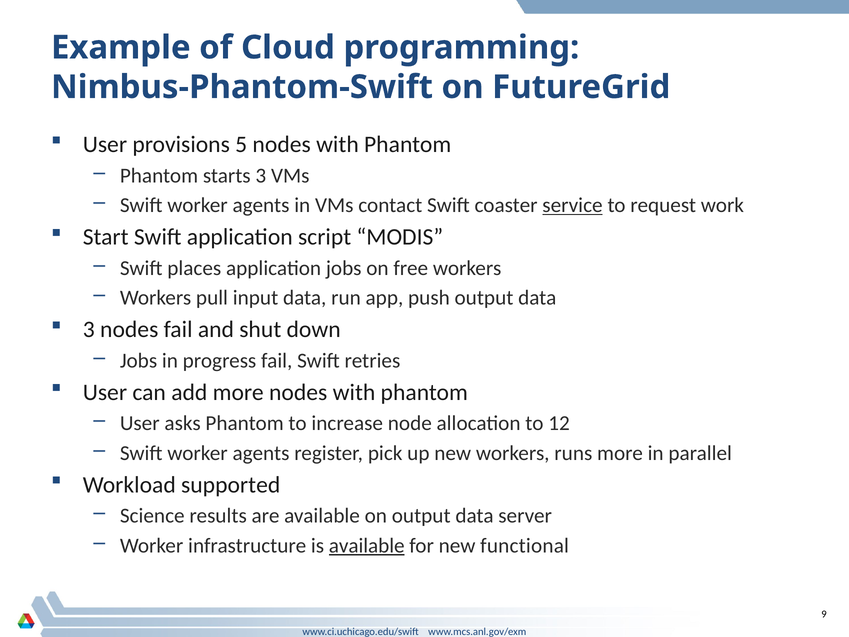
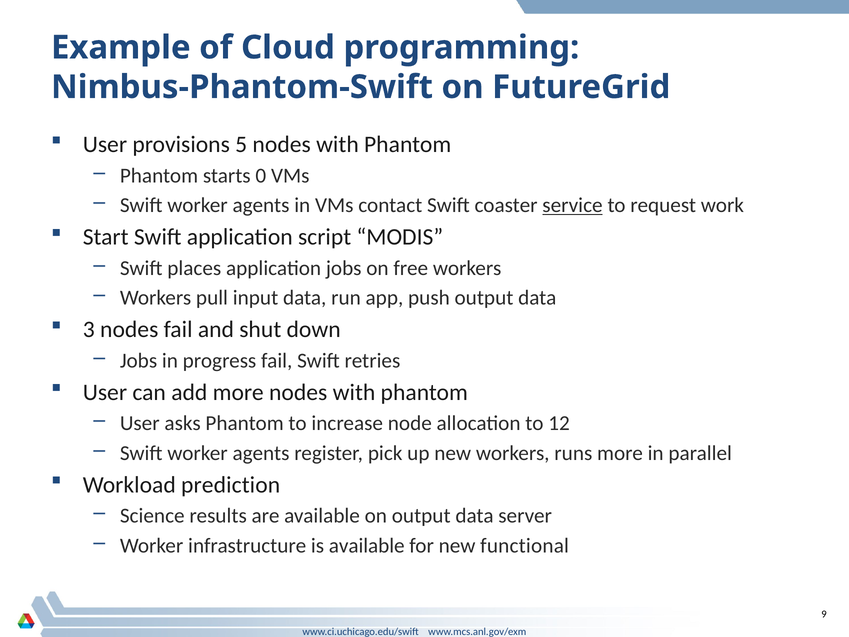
starts 3: 3 -> 0 (261, 176)
supported: supported -> prediction (231, 485)
available underline: present -> none (367, 545)
